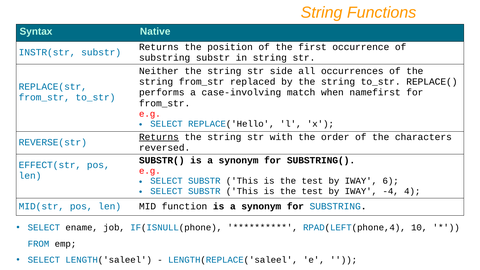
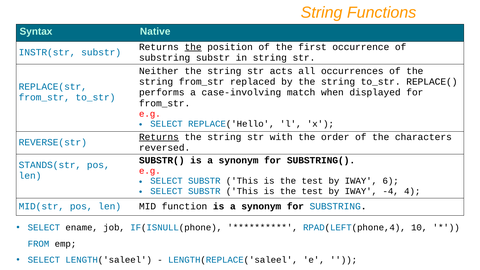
the underline: none -> present (193, 47)
side: side -> acts (281, 71)
namefirst: namefirst -> displayed (375, 92)
EFFECT(str: EFFECT(str -> STANDS(str (50, 165)
